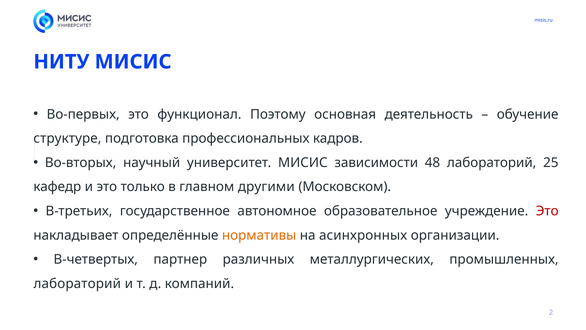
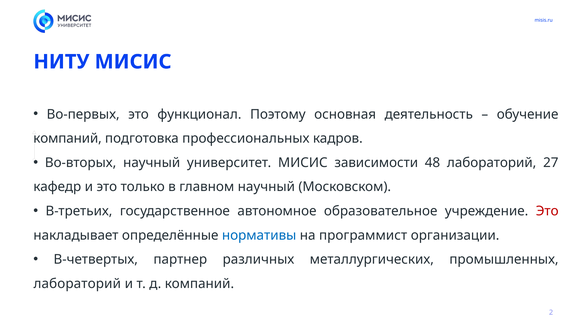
структуре: структуре -> компаний (68, 138)
25: 25 -> 27 (551, 162)
главном другими: другими -> научный (266, 187)
нормативы colour: orange -> blue (259, 235)
асинхронных: асинхронных -> программист (363, 235)
